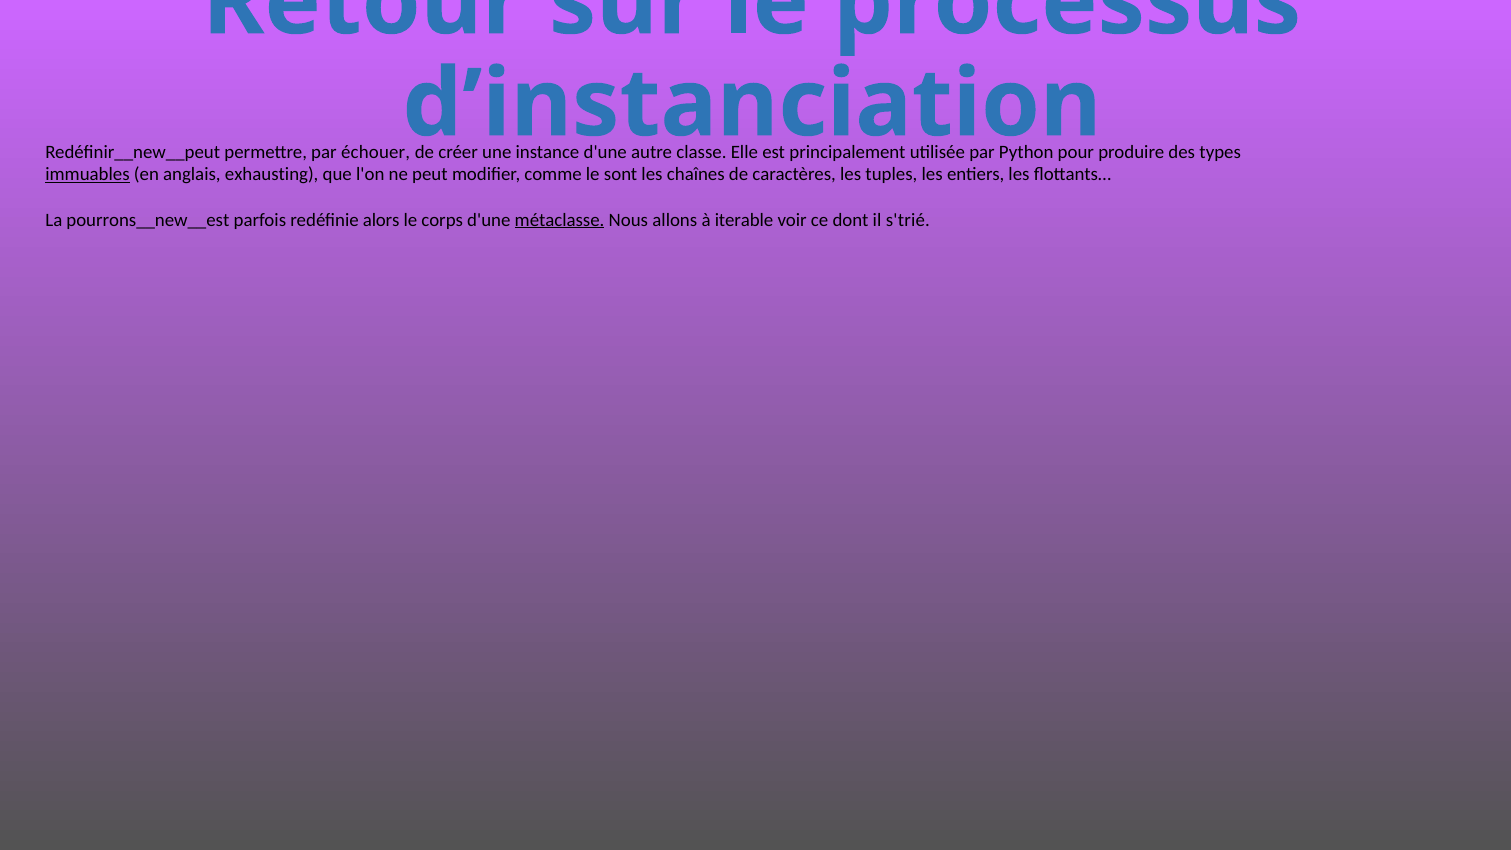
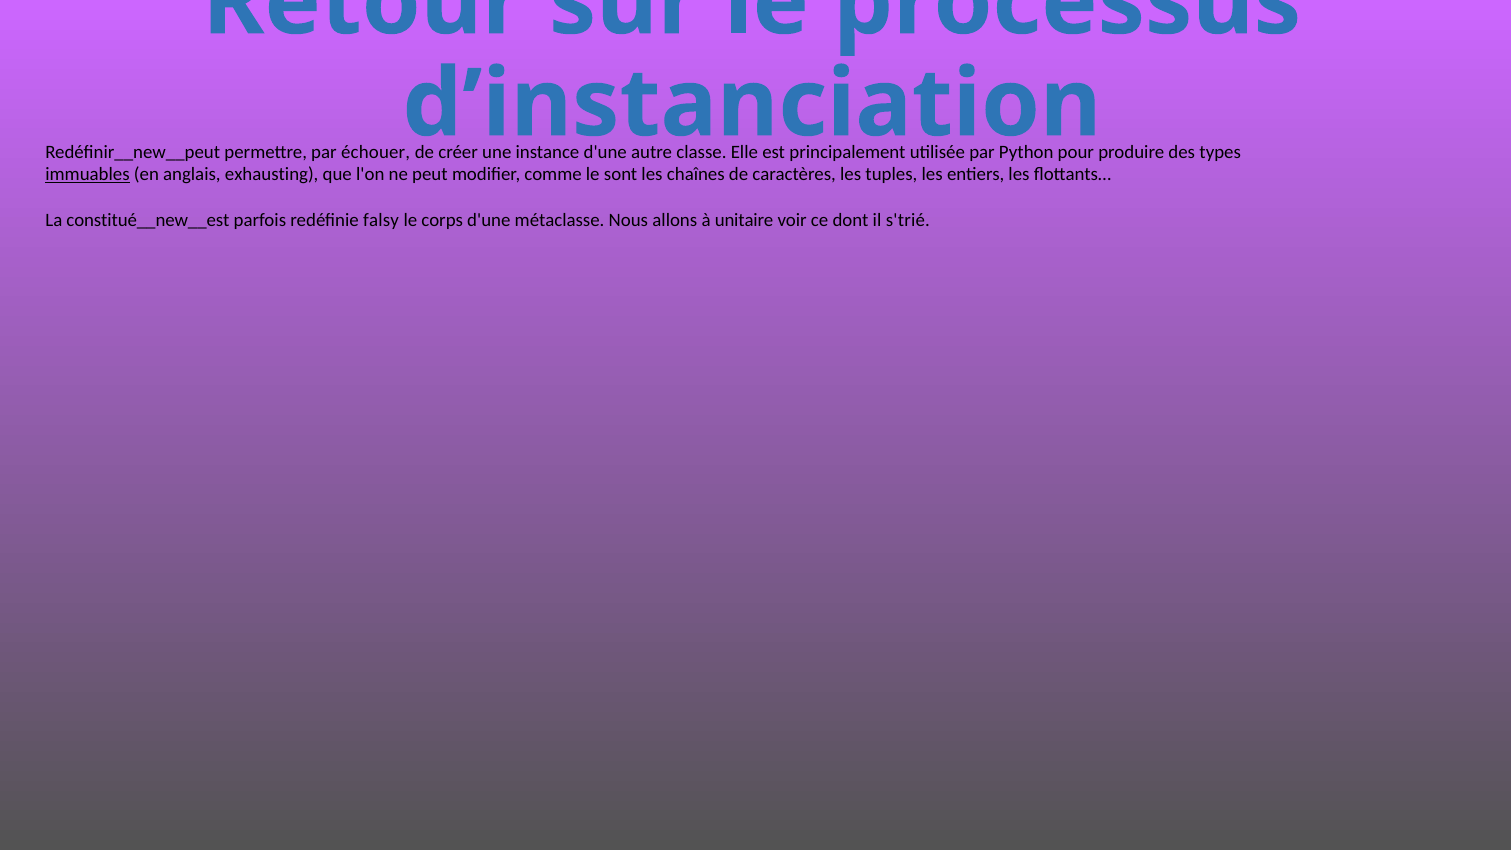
pourrons__new__est: pourrons__new__est -> constitué__new__est (148, 220)
alors: alors -> falsy (381, 220)
métaclasse underline: present -> none (560, 220)
iterable: iterable -> unitaire (744, 220)
